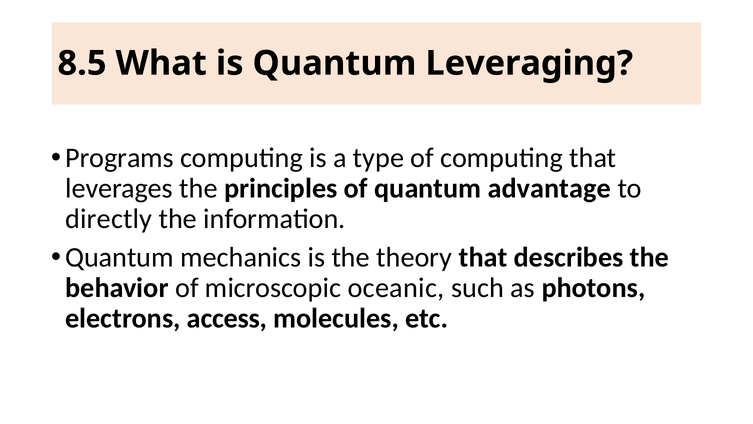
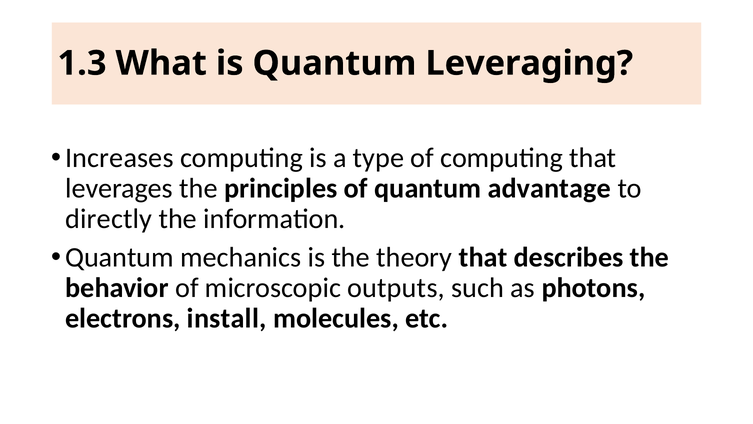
8.5: 8.5 -> 1.3 (82, 63)
Programs: Programs -> Increases (119, 158)
oceanic: oceanic -> outputs (396, 288)
access: access -> install (227, 318)
